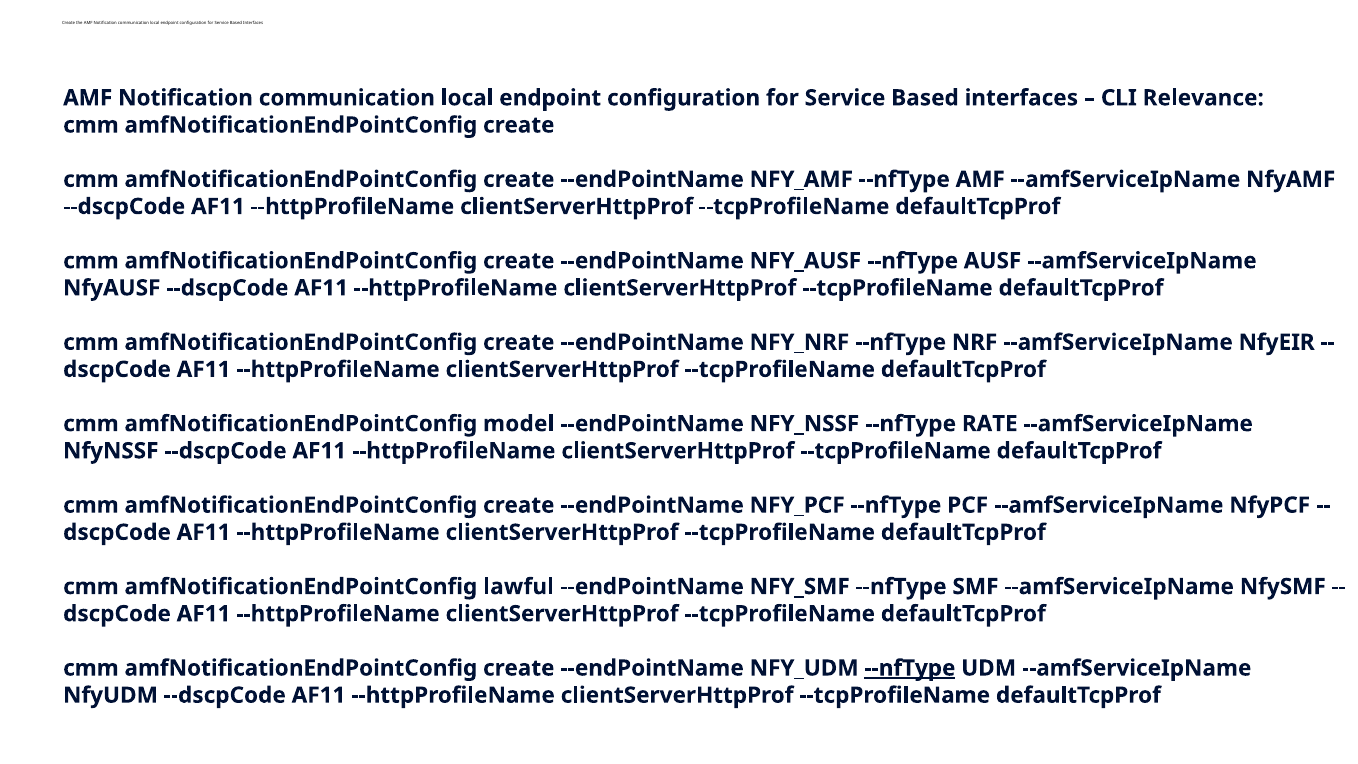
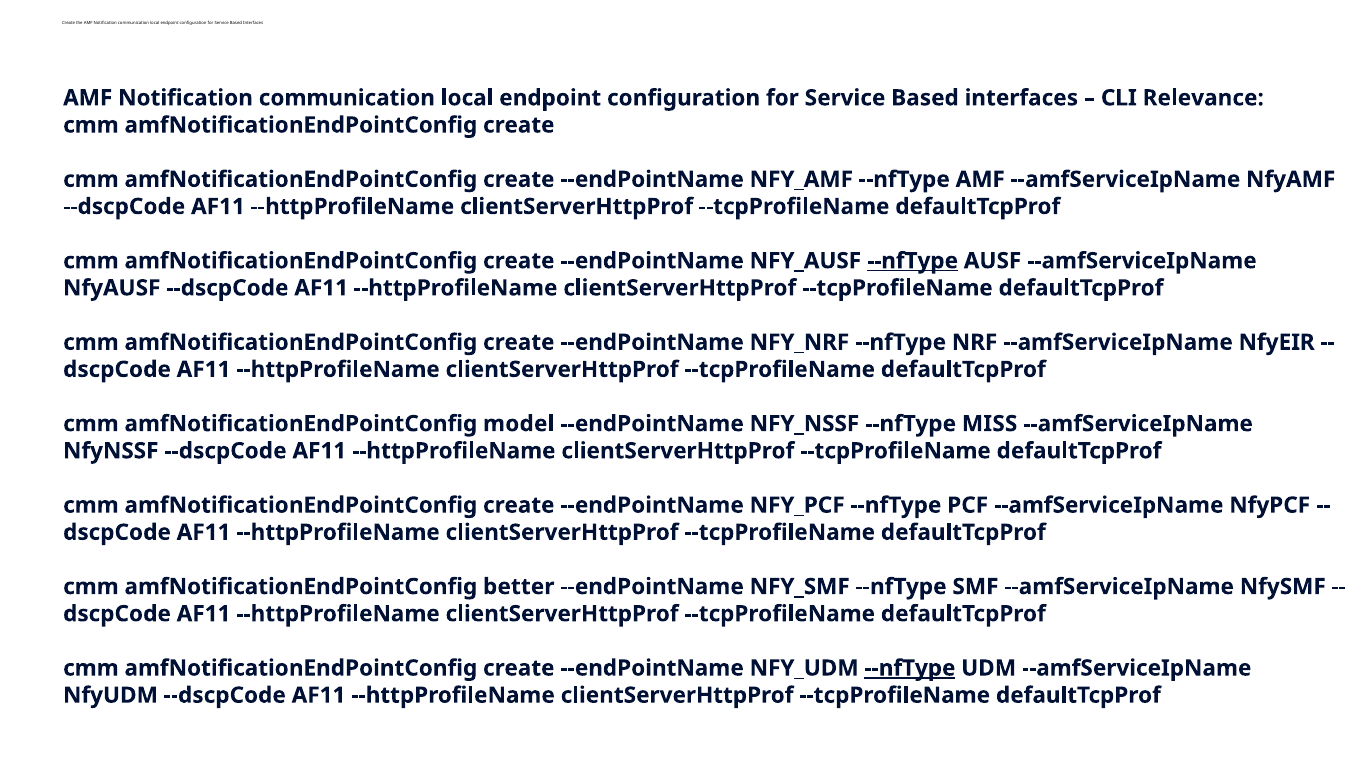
--nfType underline: none -> present (912, 261)
RATE: RATE -> MISS (990, 424)
lawful: lawful -> better (519, 587)
